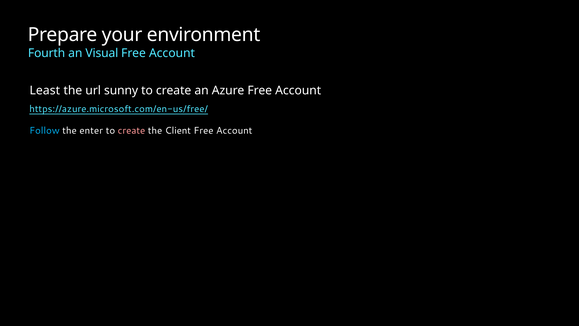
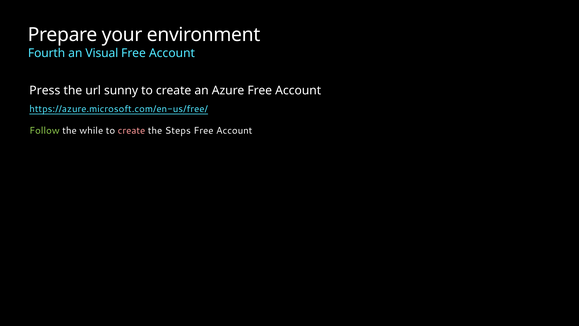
Least: Least -> Press (45, 90)
Follow colour: light blue -> light green (44, 130)
enter: enter -> while (91, 130)
Client: Client -> Steps (178, 130)
